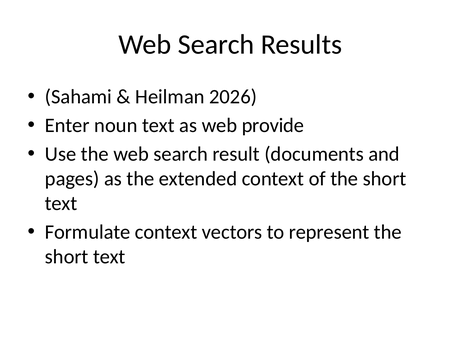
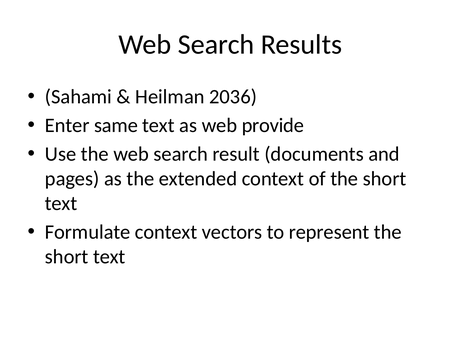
2026: 2026 -> 2036 (233, 97)
noun: noun -> same (116, 125)
